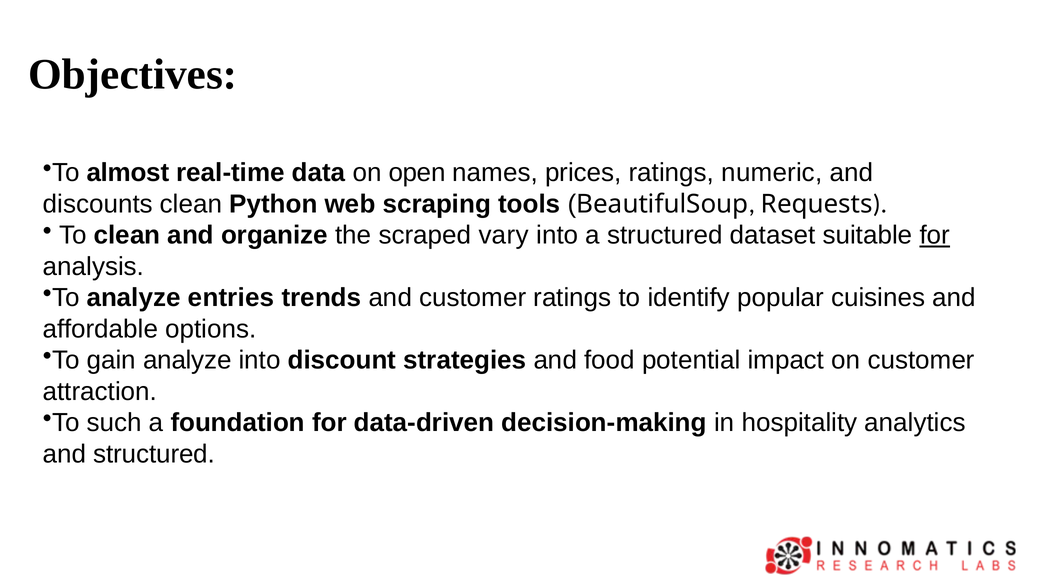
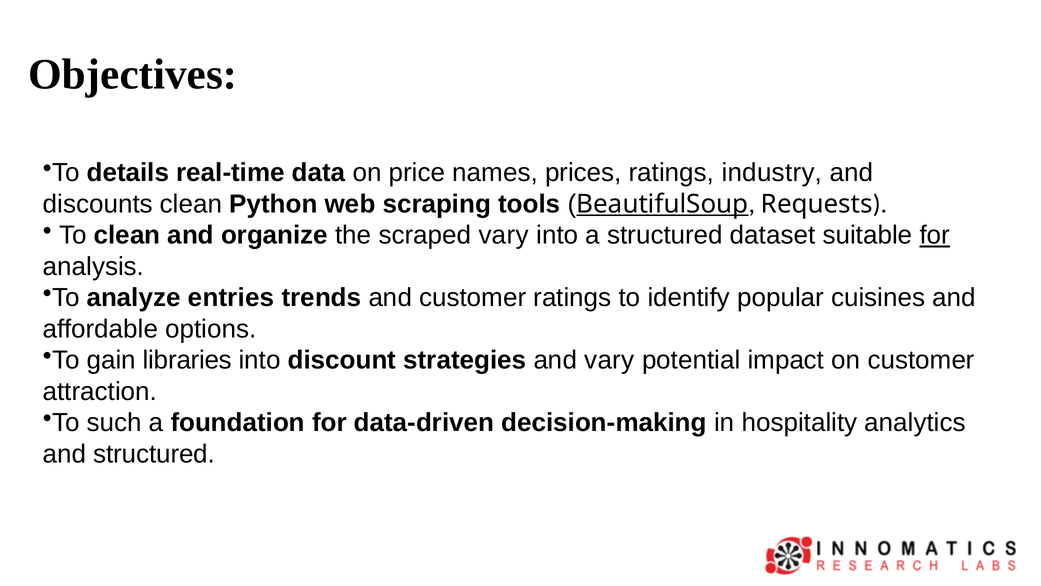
almost: almost -> details (128, 173)
open: open -> price (417, 173)
numeric: numeric -> industry (772, 173)
BeautifulSoup underline: none -> present (662, 204)
gain analyze: analyze -> libraries (187, 360)
and food: food -> vary (609, 360)
